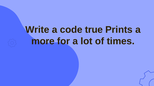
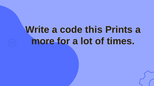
true: true -> this (94, 30)
